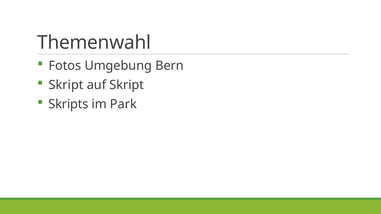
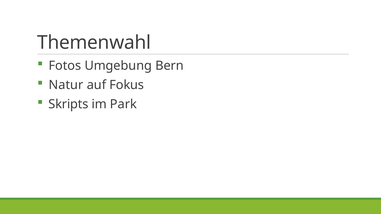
Skript: Skript -> Natur (66, 85)
auf Skript: Skript -> Fokus (127, 85)
